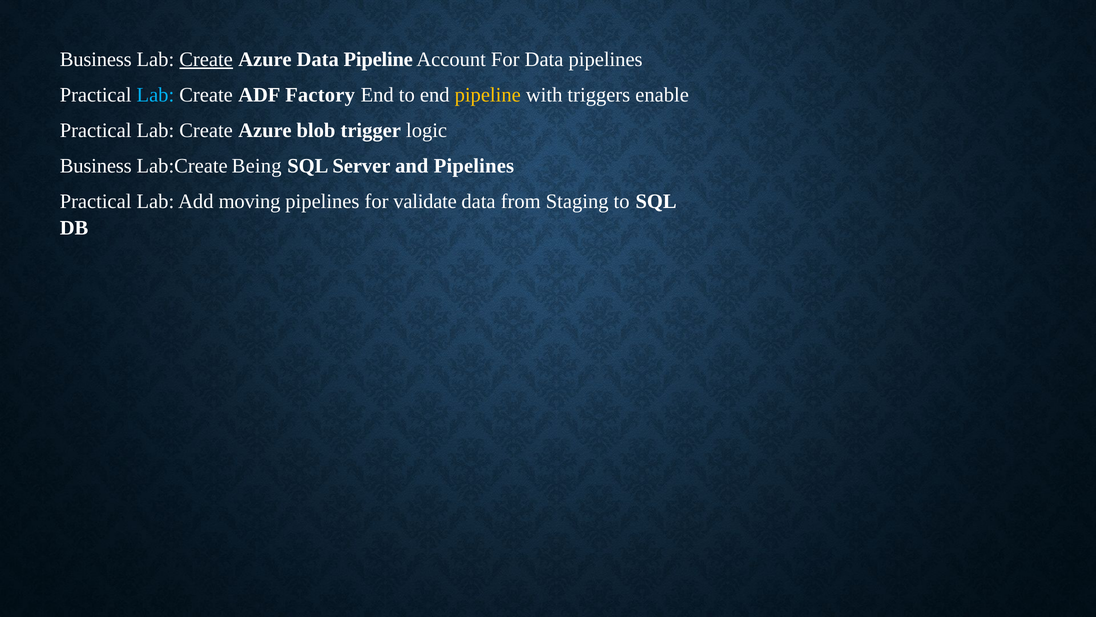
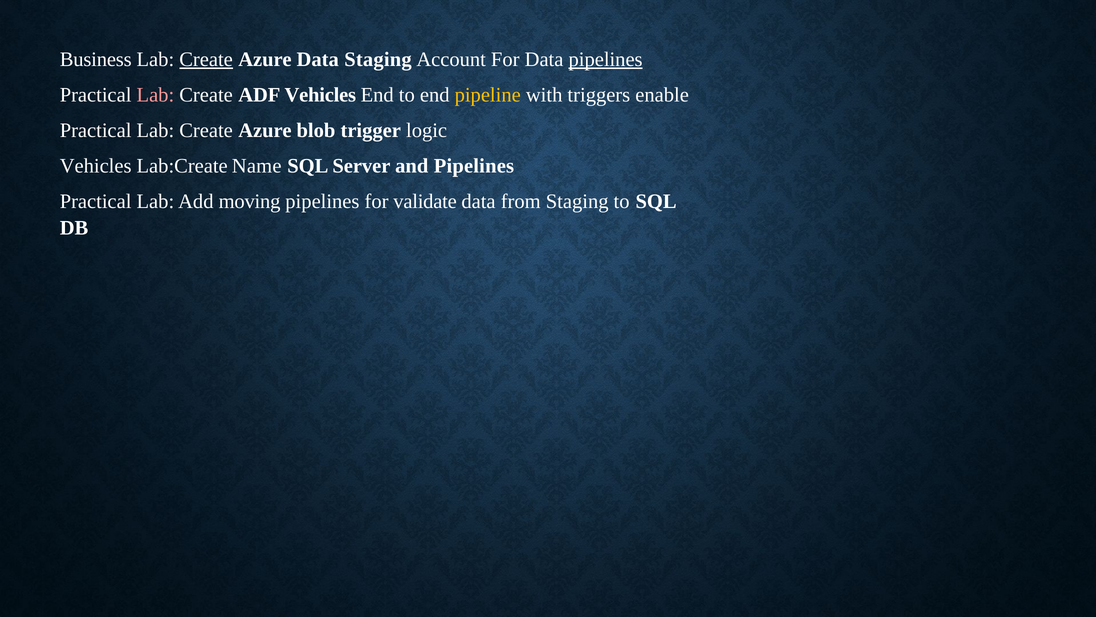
Data Pipeline: Pipeline -> Staging (378, 59)
pipelines underline: none -> present (606, 59)
Lab colour: light blue -> pink (155, 95)
ADF Factory: Factory -> Vehicles (320, 95)
Business: Business -> Vehicles (96, 166)
Being: Being -> Name (257, 166)
